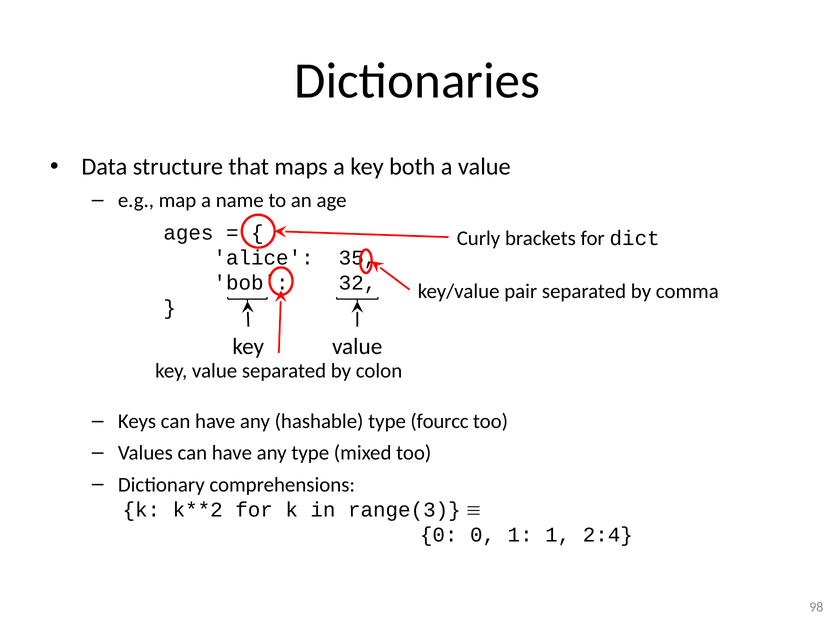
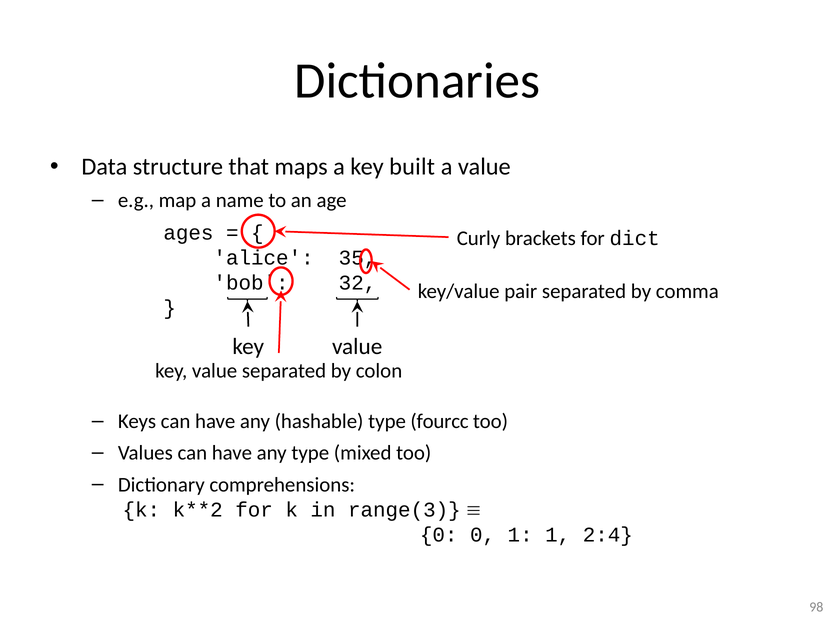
both: both -> built (412, 167)
